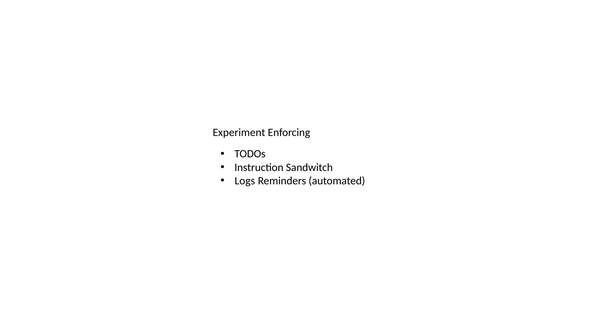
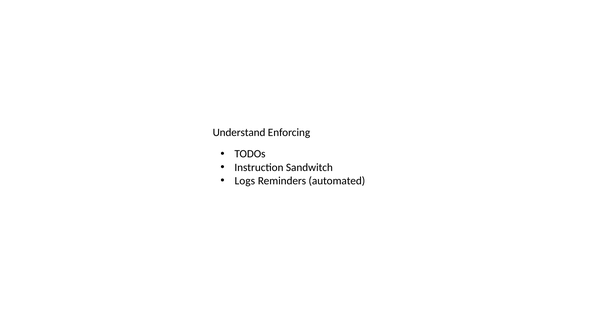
Experiment: Experiment -> Understand (239, 132)
